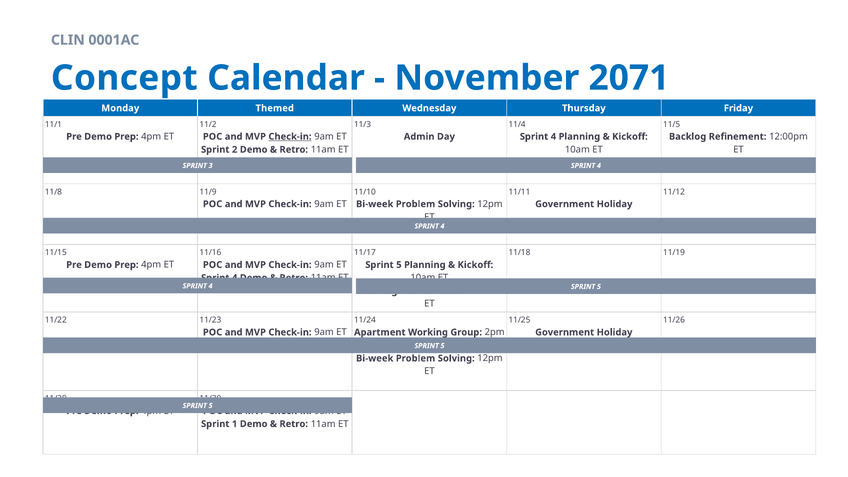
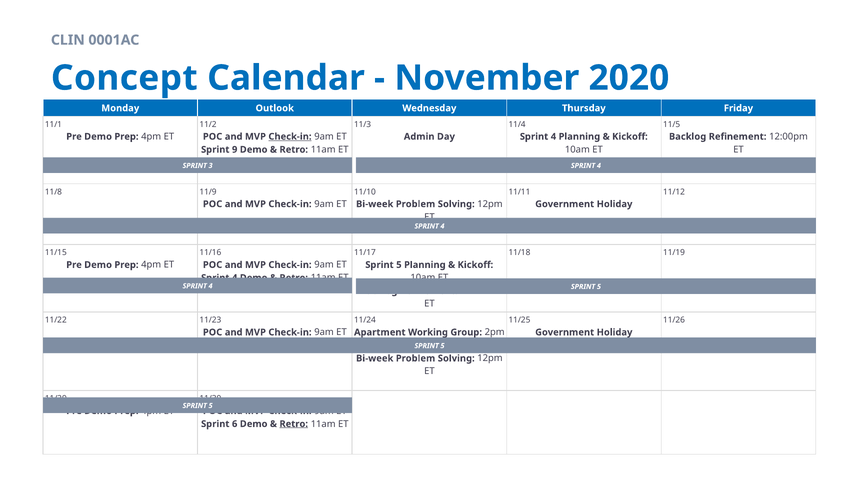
2071: 2071 -> 2020 (629, 78)
Themed: Themed -> Outlook (275, 108)
2: 2 -> 9 (235, 150)
1: 1 -> 6 (235, 424)
Retro underline: none -> present (294, 424)
